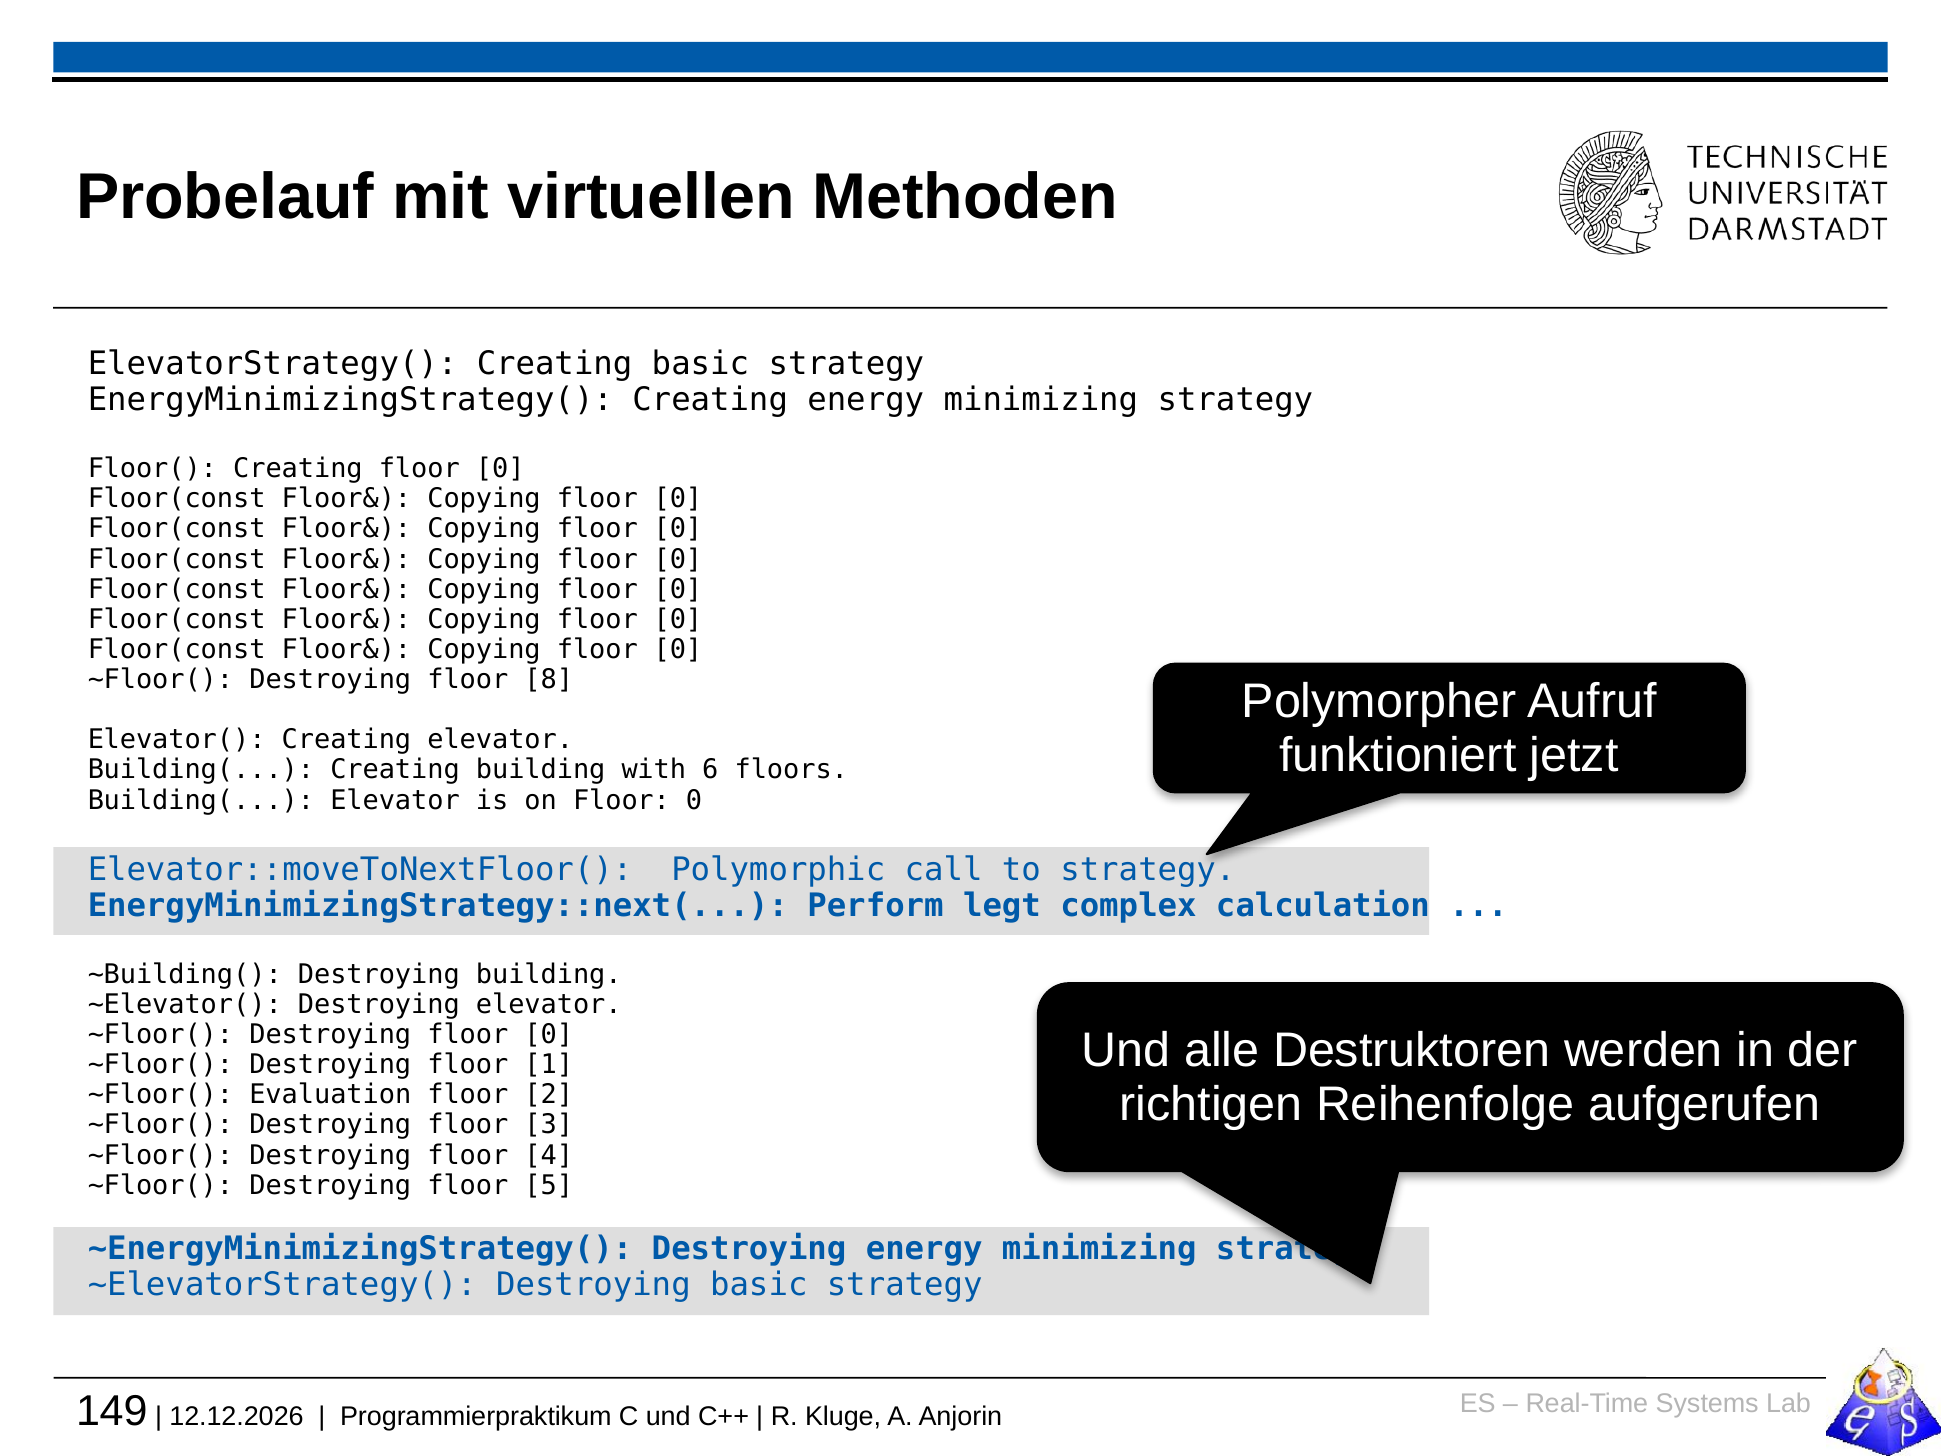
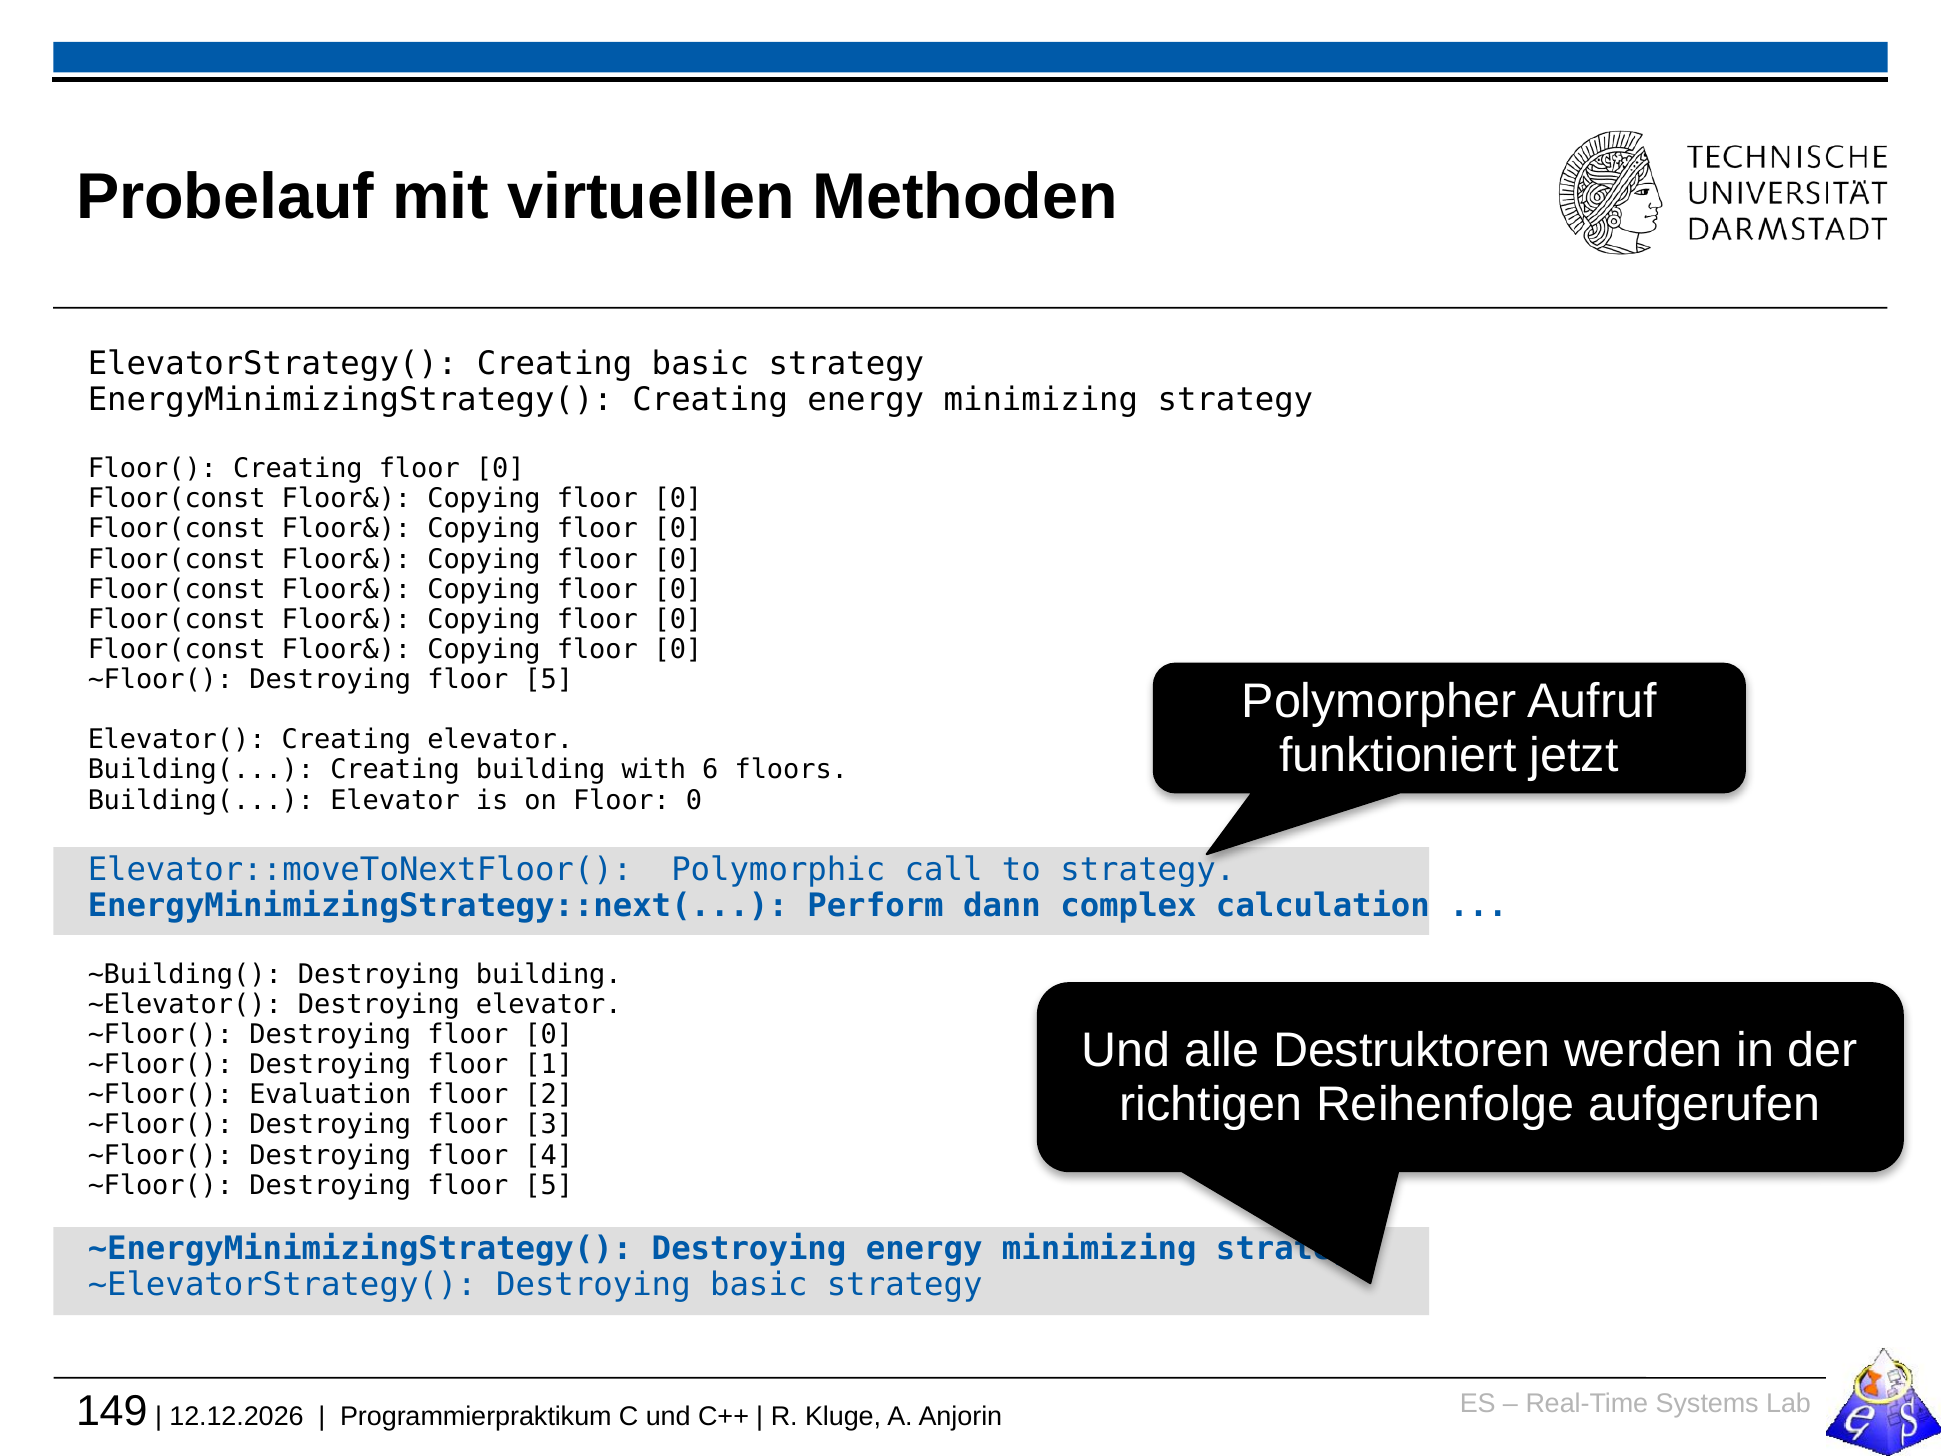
8: 8 -> 5 (549, 680)
legt: legt -> dann (1002, 905)
